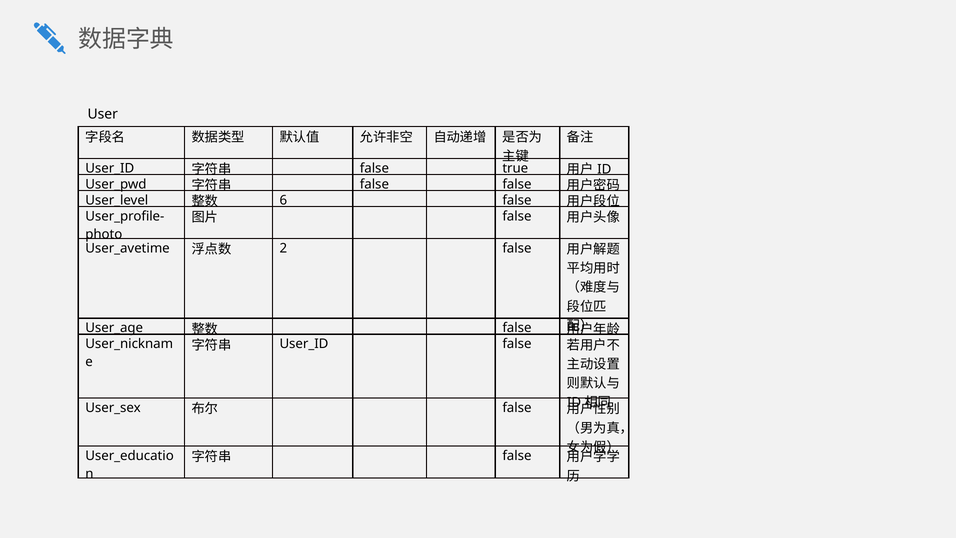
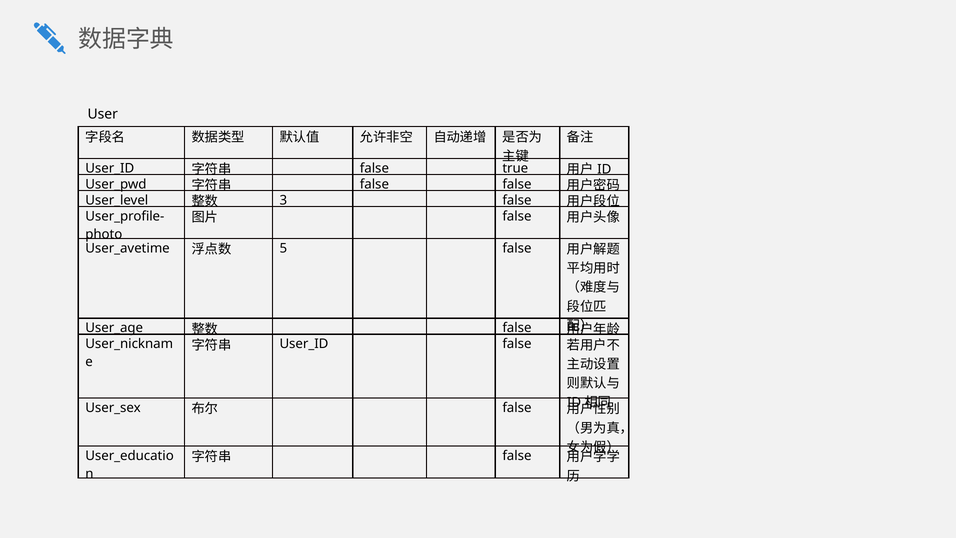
6: 6 -> 3 (283, 200)
2: 2 -> 5 (283, 248)
